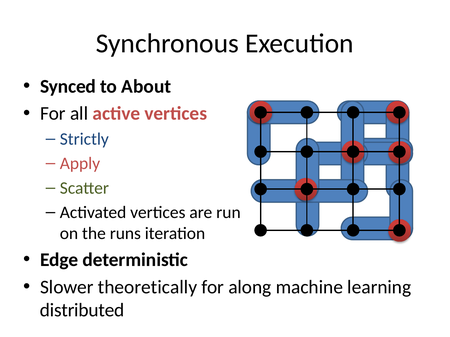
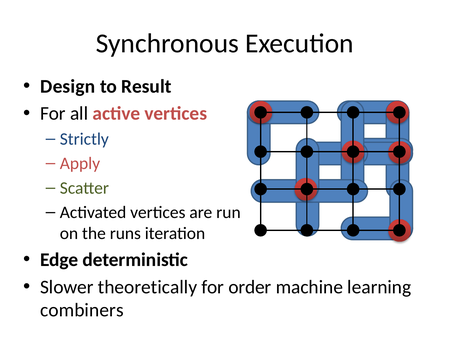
Synced: Synced -> Design (68, 86)
About: About -> Result (146, 86)
along: along -> order (250, 287)
distributed: distributed -> combiners (82, 311)
